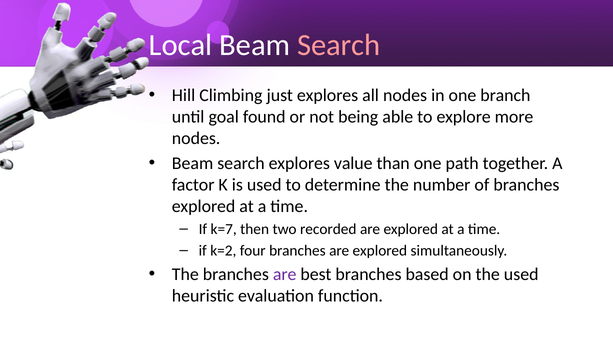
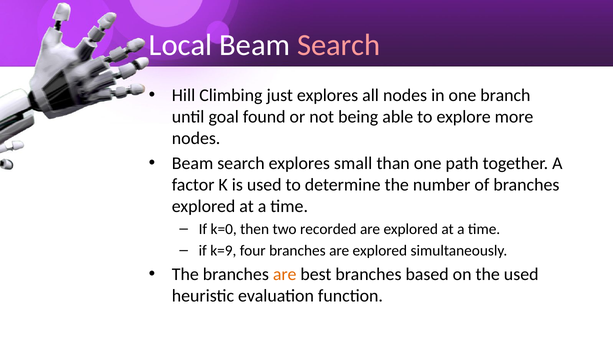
value: value -> small (353, 163)
k=7: k=7 -> k=0 (224, 229)
k=2: k=2 -> k=9 (223, 250)
are colour: purple -> orange (285, 274)
